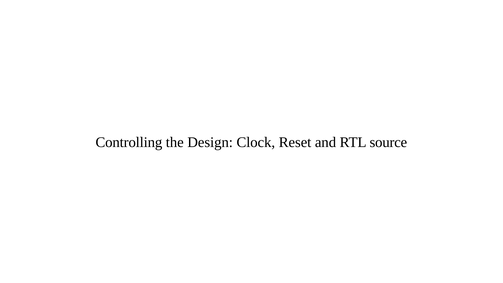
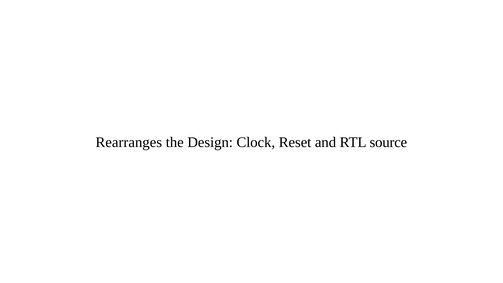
Controlling: Controlling -> Rearranges (129, 142)
